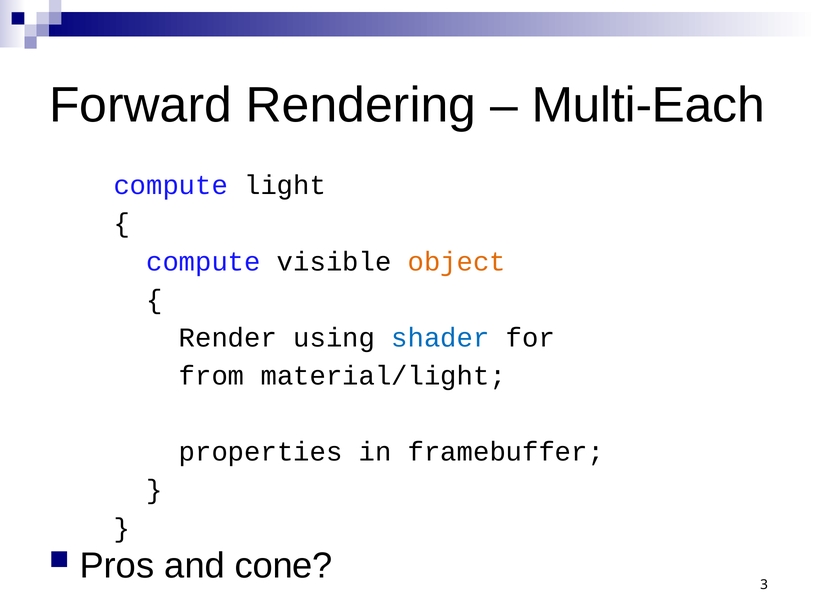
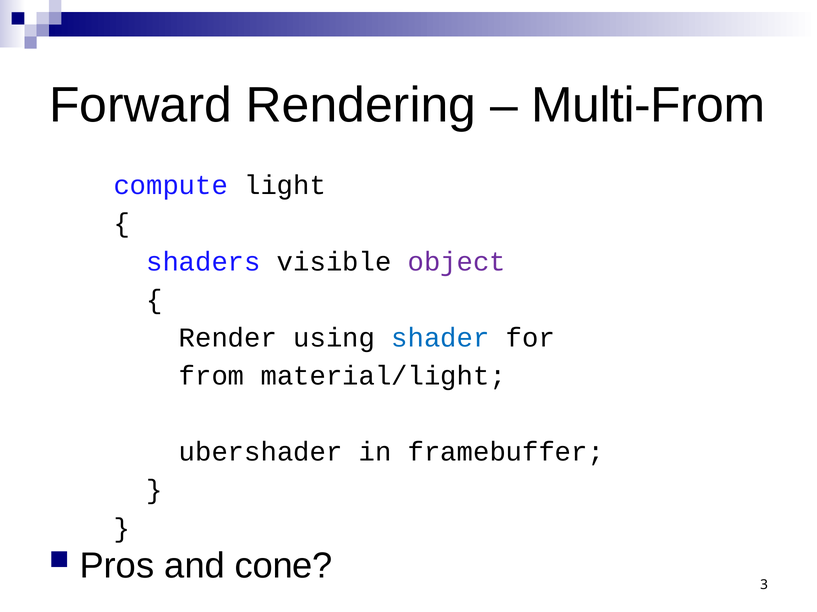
Multi-Each: Multi-Each -> Multi-From (648, 106)
compute: compute -> shaders (203, 262)
object colour: orange -> purple (457, 262)
properties: properties -> ubershader (261, 452)
